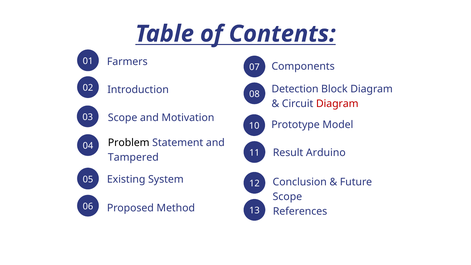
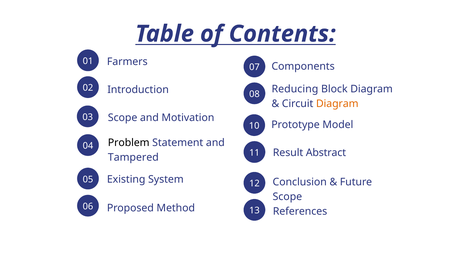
Detection: Detection -> Reducing (295, 89)
Diagram colour: red -> orange (337, 104)
Arduino: Arduino -> Abstract (326, 153)
